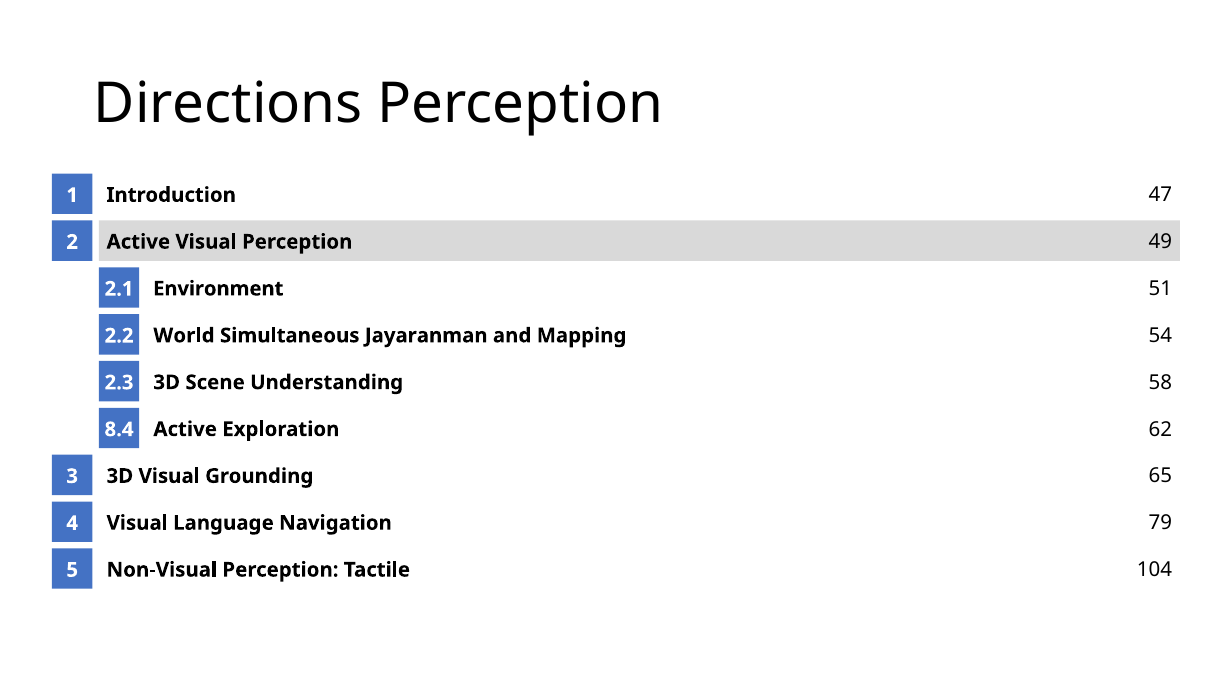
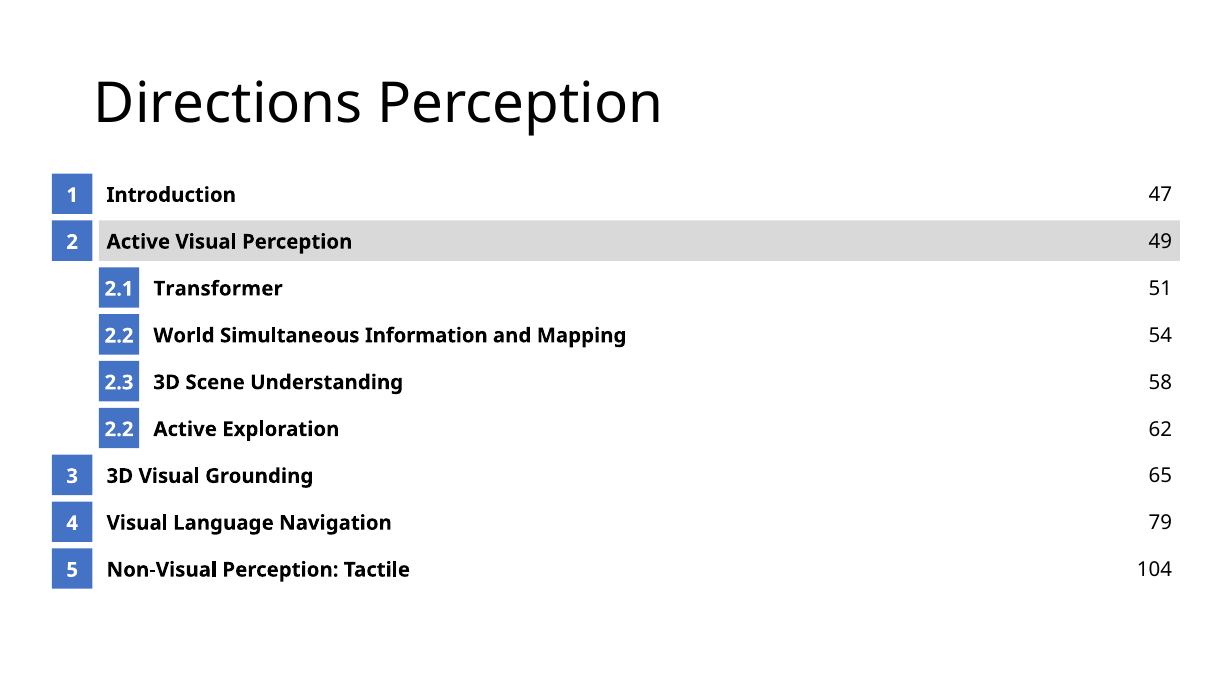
Environment: Environment -> Transformer (218, 289)
Jayaranman: Jayaranman -> Information (426, 336)
8.4: 8.4 -> 2.2 (119, 429)
